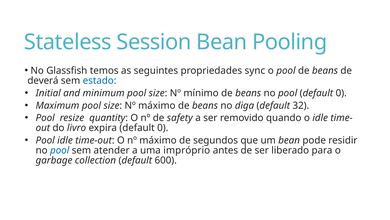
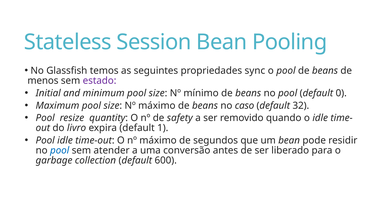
deverá: deverá -> menos (43, 81)
estado colour: blue -> purple (100, 81)
diga: diga -> caso (245, 105)
expira default 0: 0 -> 1 (163, 128)
impróprio: impróprio -> conversão (187, 150)
